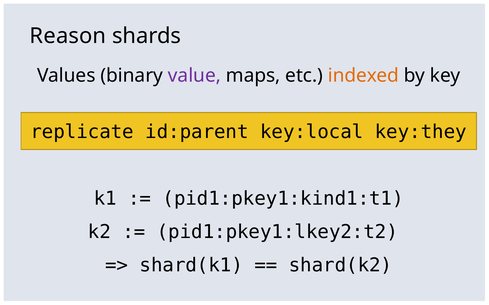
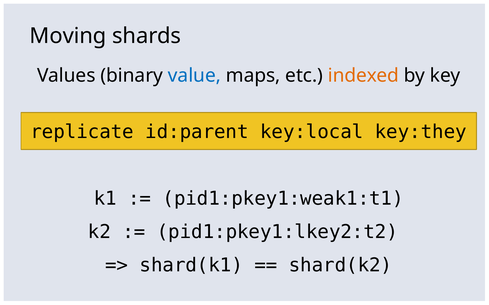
Reason: Reason -> Moving (68, 36)
value colour: purple -> blue (194, 76)
pid1:pkey1:kind1:t1: pid1:pkey1:kind1:t1 -> pid1:pkey1:weak1:t1 (283, 199)
